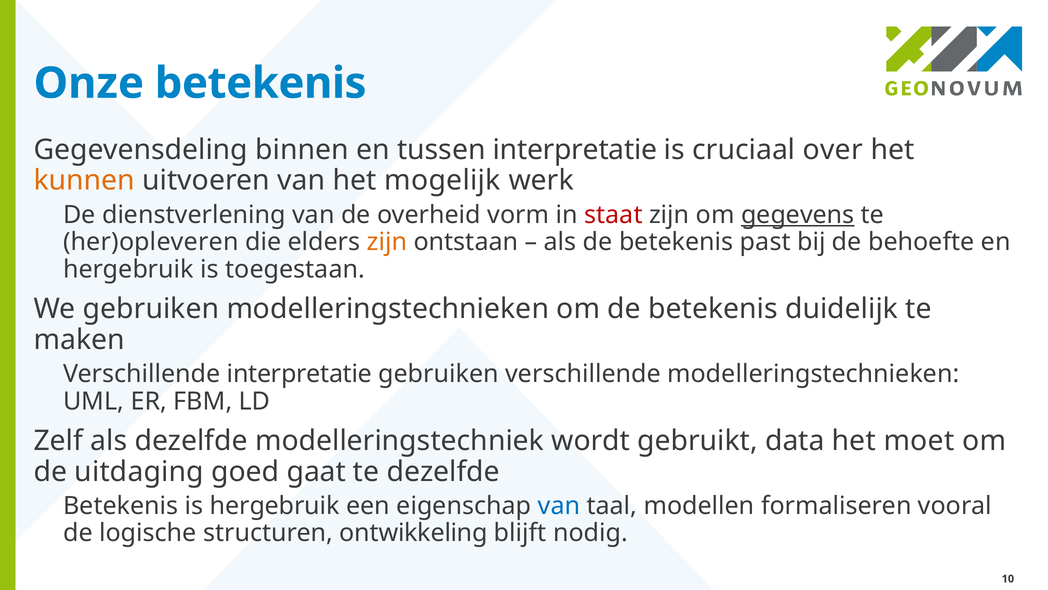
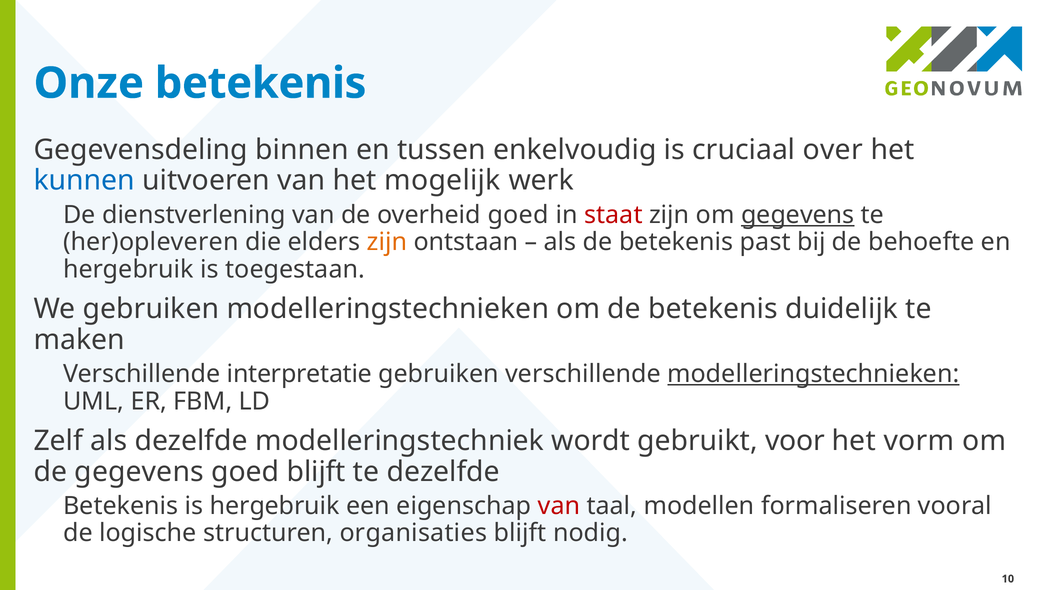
tussen interpretatie: interpretatie -> enkelvoudig (575, 150)
kunnen colour: orange -> blue (84, 180)
overheid vorm: vorm -> goed (518, 215)
modelleringstechnieken underline: none -> present (813, 374)
data: data -> voor (795, 441)
moet: moet -> vorm (919, 441)
de uitdaging: uitdaging -> gegevens (139, 471)
goed gaat: gaat -> blijft (316, 471)
van colour: blue -> red (559, 506)
ontwikkeling: ontwikkeling -> organisaties (413, 533)
